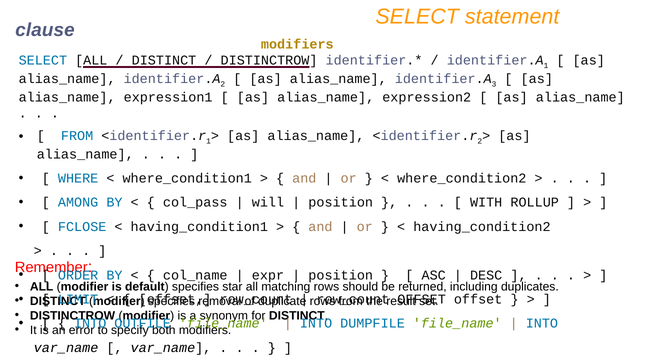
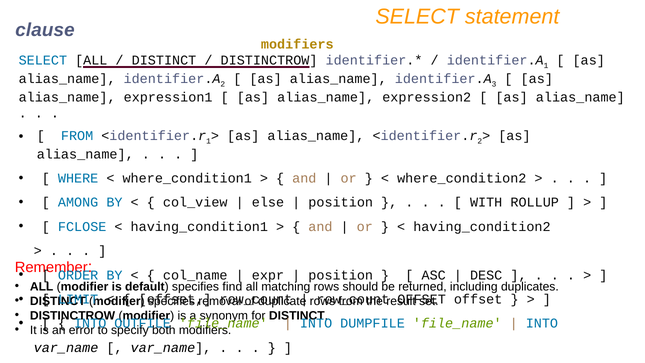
col_pass: col_pass -> col_view (195, 202)
will: will -> else (268, 202)
star: star -> find (232, 286)
